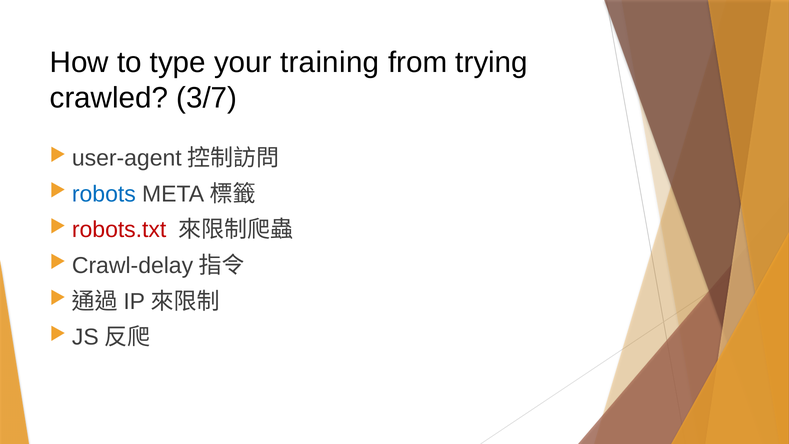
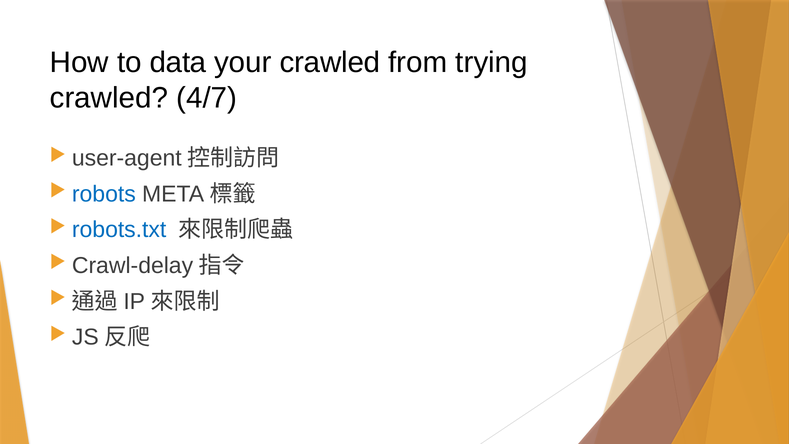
type: type -> data (178, 62)
your training: training -> crawled (330, 62)
3/7: 3/7 -> 4/7 (207, 98)
robots.txt colour: red -> blue (119, 230)
